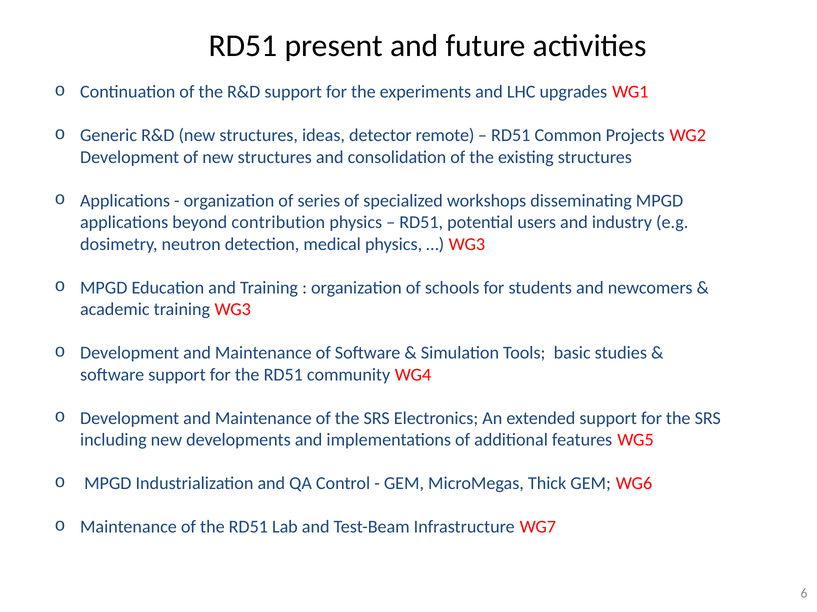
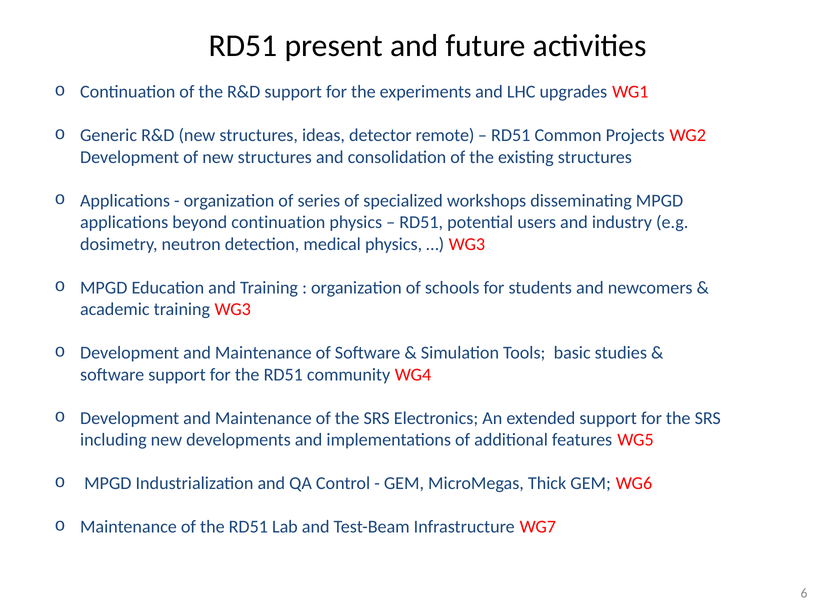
beyond contribution: contribution -> continuation (278, 223)
